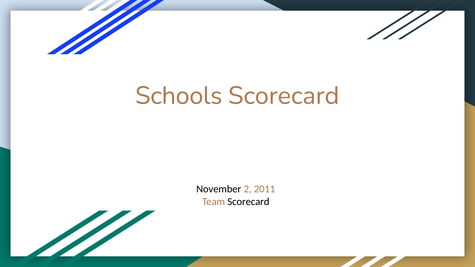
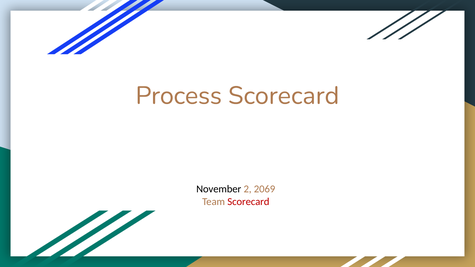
Schools: Schools -> Process (179, 96)
2011: 2011 -> 2069 (265, 189)
Scorecard colour: black -> red (248, 202)
